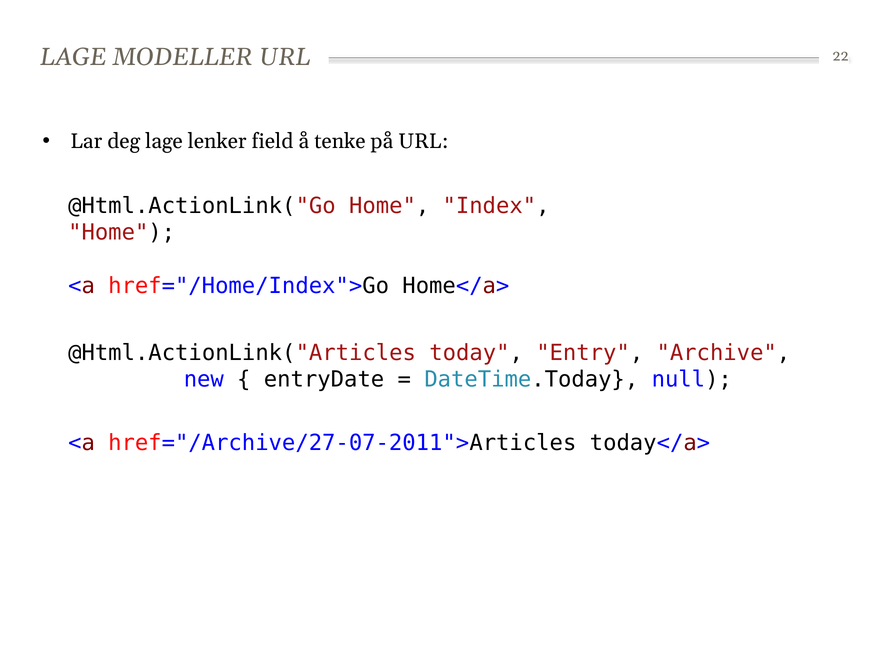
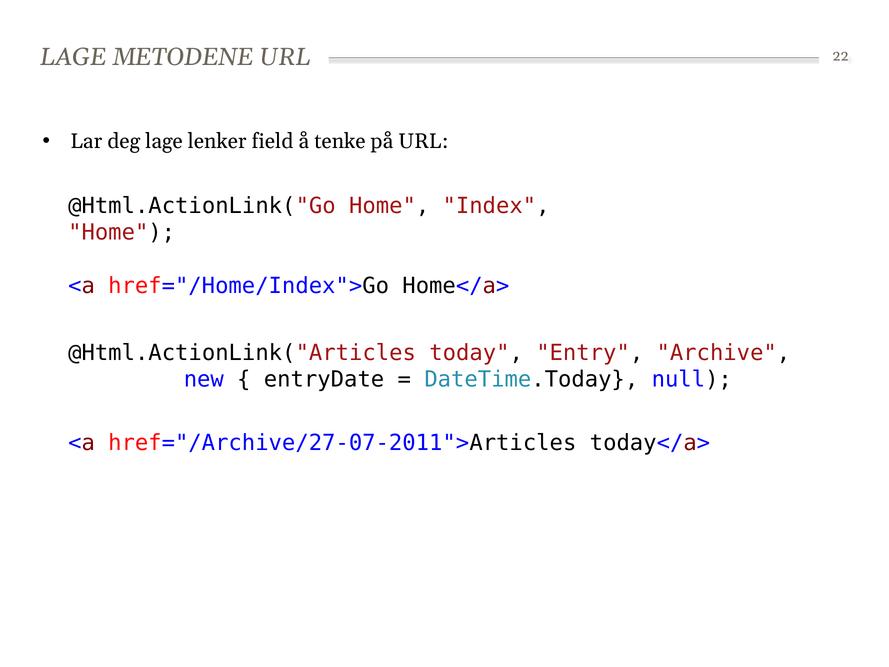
MODELLER: MODELLER -> METODENE (183, 57)
